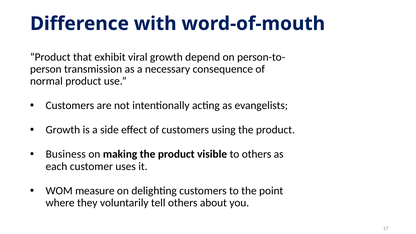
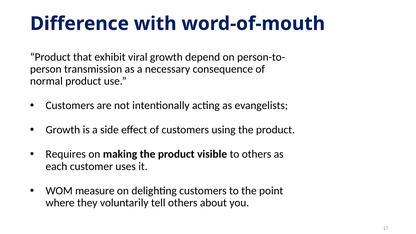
Business: Business -> Requires (66, 154)
